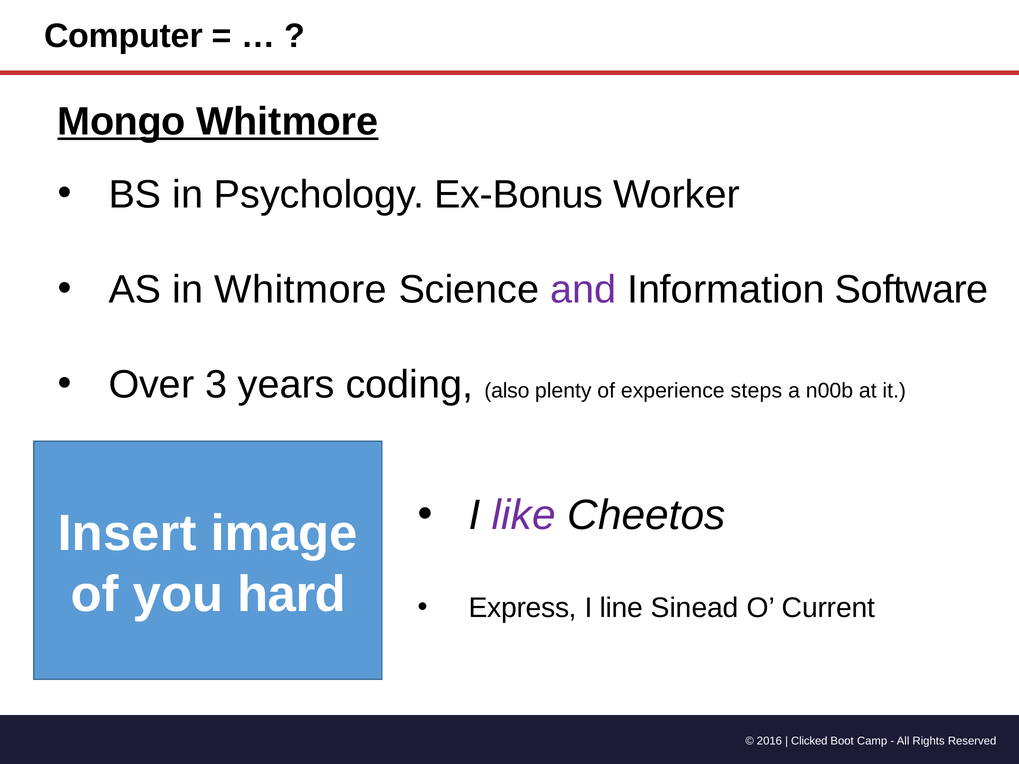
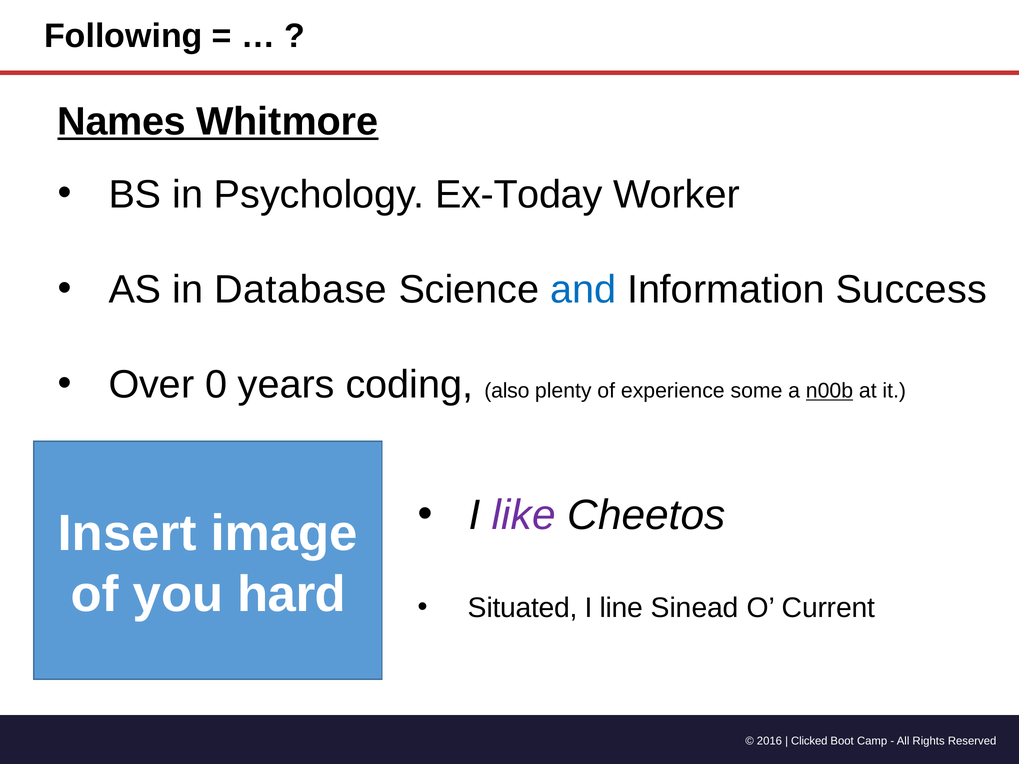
Computer: Computer -> Following (123, 36)
Mongo: Mongo -> Names (122, 122)
Ex-Bonus: Ex-Bonus -> Ex-Today (519, 195)
in Whitmore: Whitmore -> Database (301, 290)
and colour: purple -> blue (583, 290)
Software: Software -> Success (911, 290)
3: 3 -> 0 (216, 385)
steps: steps -> some (757, 391)
n00b underline: none -> present (829, 391)
Express: Express -> Situated (523, 608)
